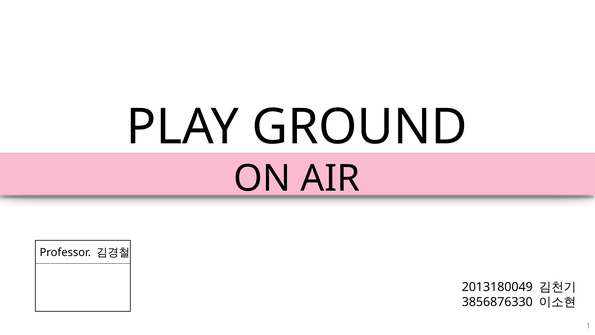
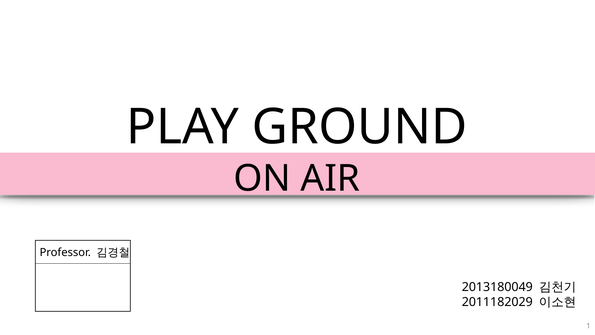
3856876330: 3856876330 -> 2011182029 (497, 302)
